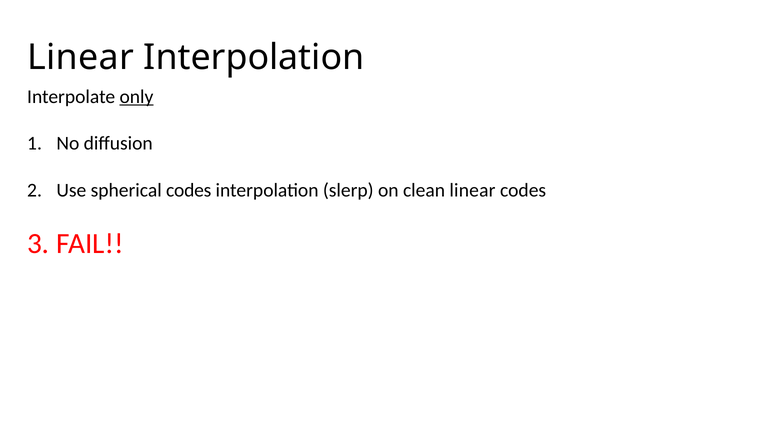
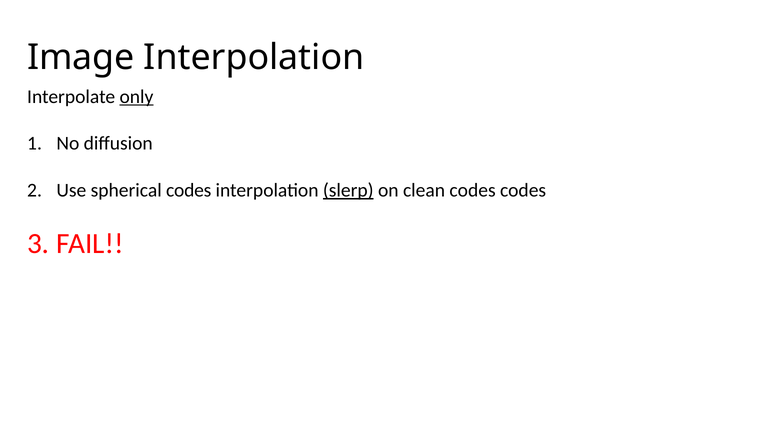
Linear: Linear -> Image (81, 58)
slerp underline: none -> present (348, 191)
clean linear: linear -> codes (473, 191)
